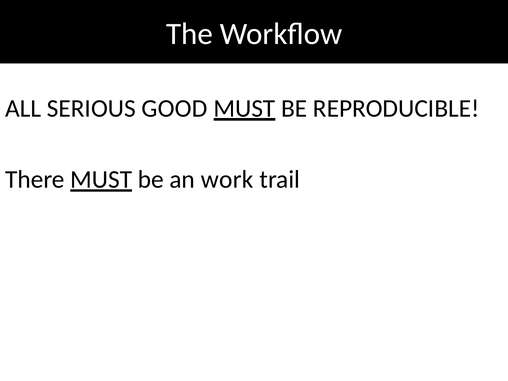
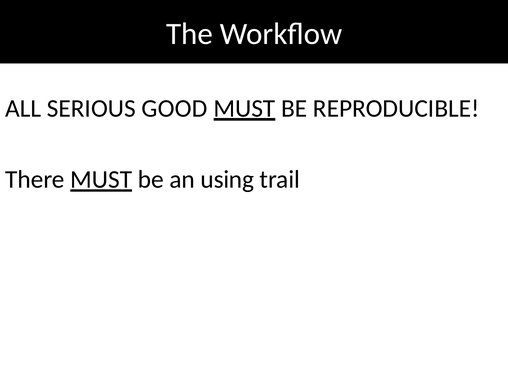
work: work -> using (227, 180)
